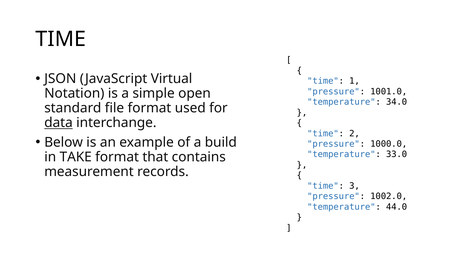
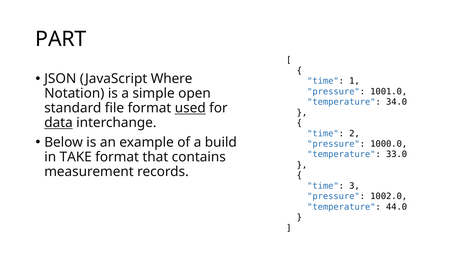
TIME: TIME -> PART (61, 39)
Virtual: Virtual -> Where (172, 79)
used underline: none -> present (190, 108)
